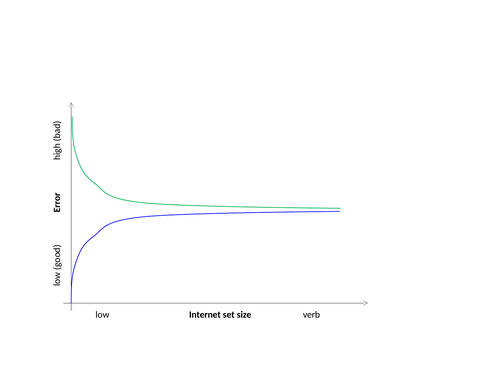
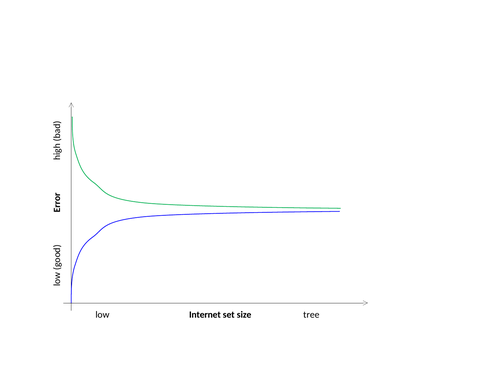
verb: verb -> tree (311, 315)
